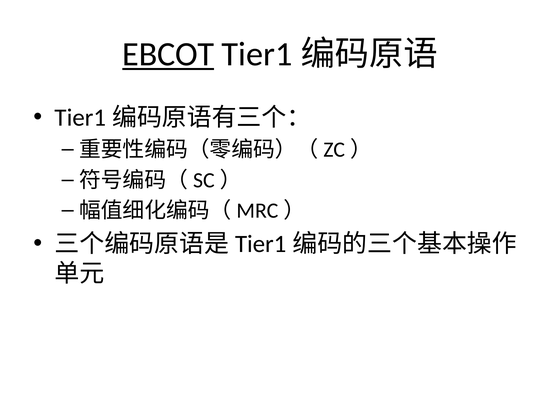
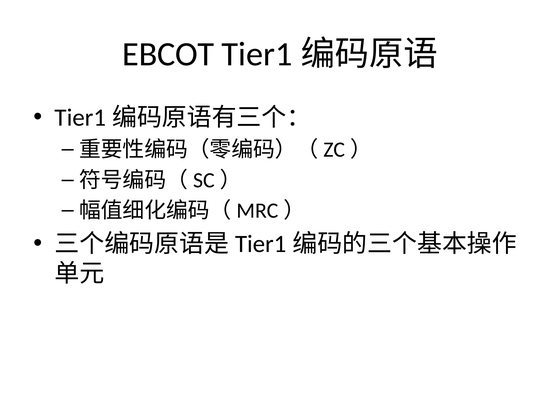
EBCOT underline: present -> none (168, 54)
